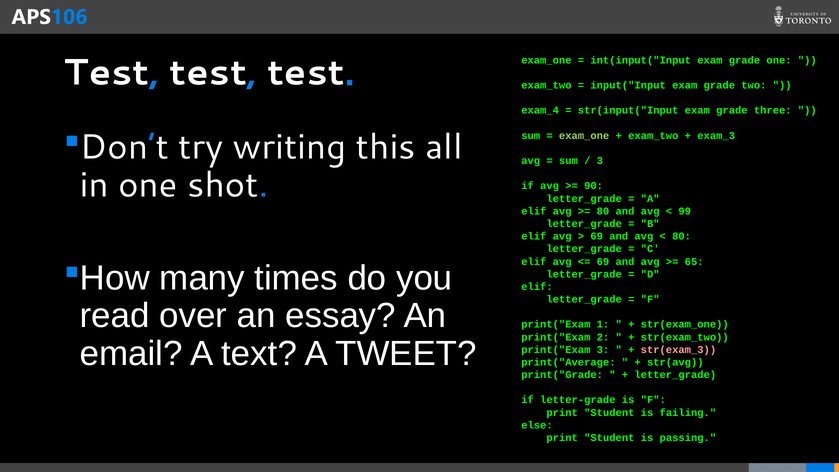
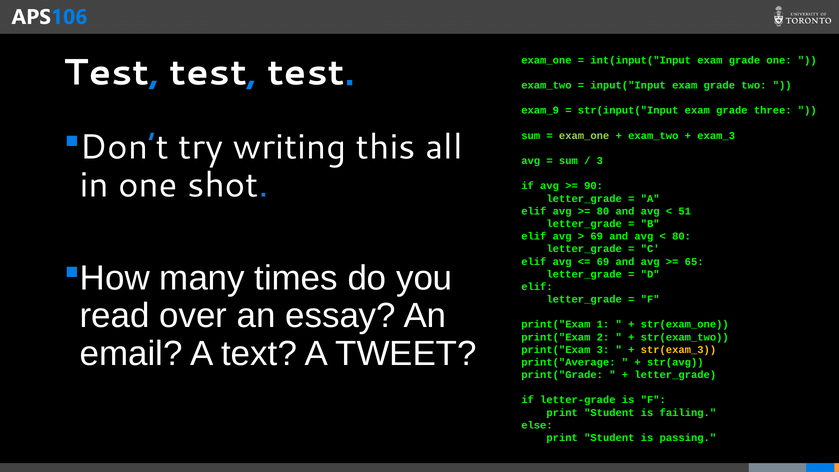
exam_4: exam_4 -> exam_9 (540, 110)
99: 99 -> 51 (685, 211)
str(exam_3 colour: pink -> yellow (678, 350)
